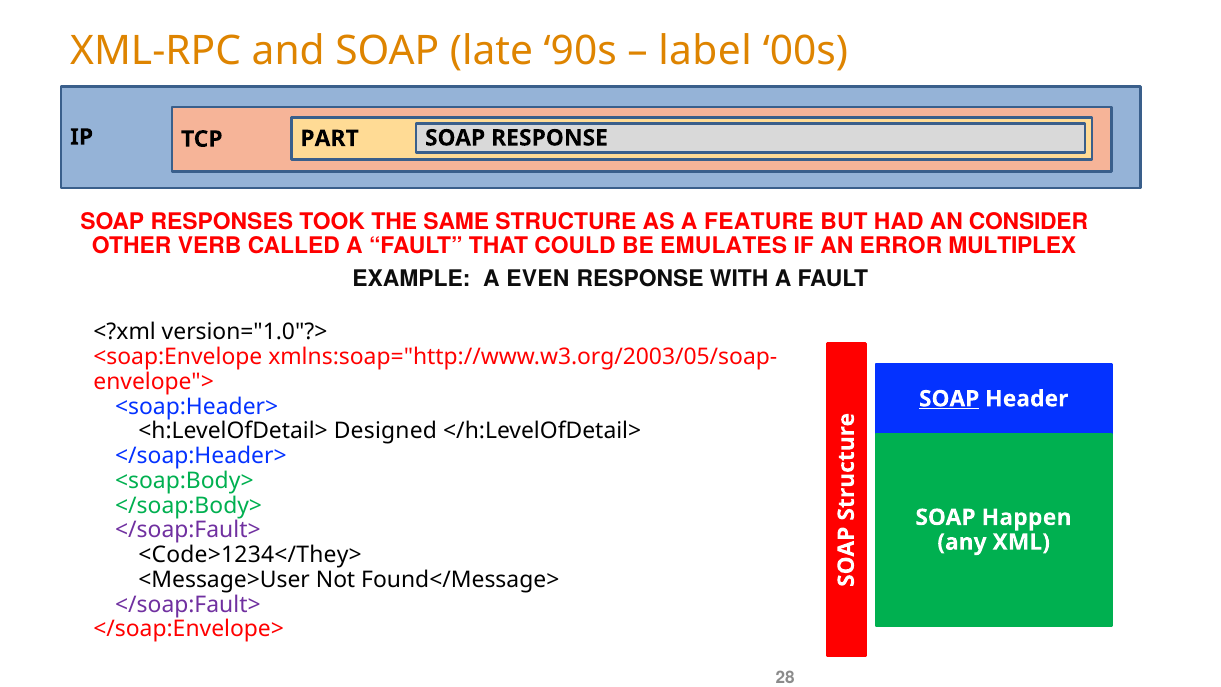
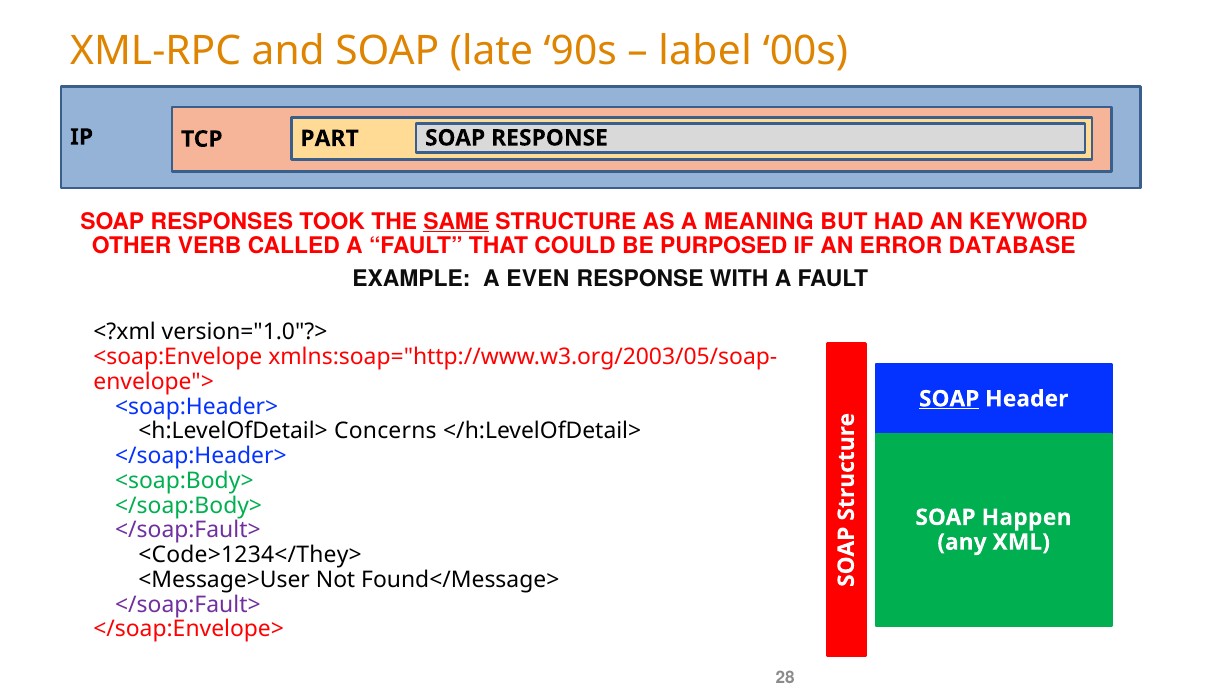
SAME underline: none -> present (456, 221)
FEATURE: FEATURE -> MEANING (759, 221)
CONSIDER: CONSIDER -> KEYWORD (1028, 221)
EMULATES: EMULATES -> PURPOSED (724, 246)
MULTIPLEX: MULTIPLEX -> DATABASE (1012, 246)
Designed: Designed -> Concerns (385, 431)
